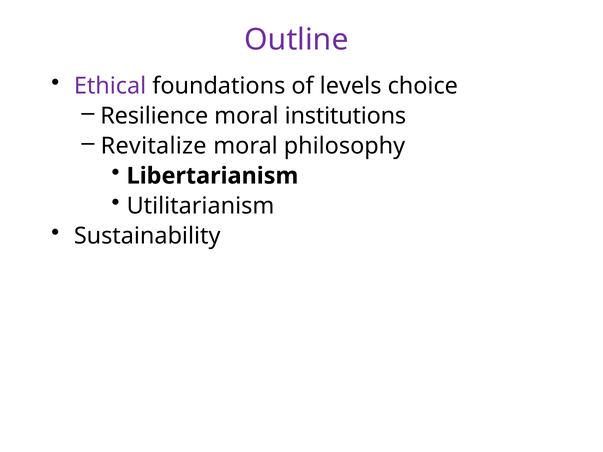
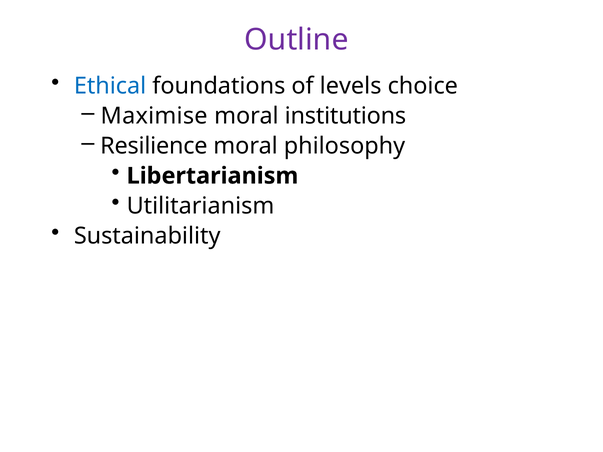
Ethical colour: purple -> blue (110, 86)
Resilience: Resilience -> Maximise (154, 116)
Revitalize: Revitalize -> Resilience (154, 146)
